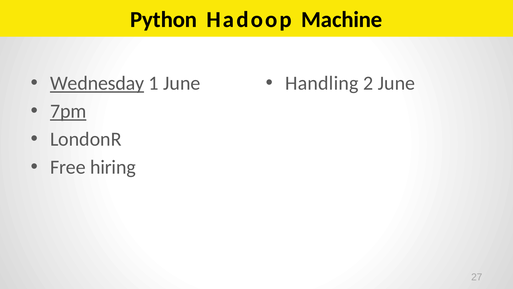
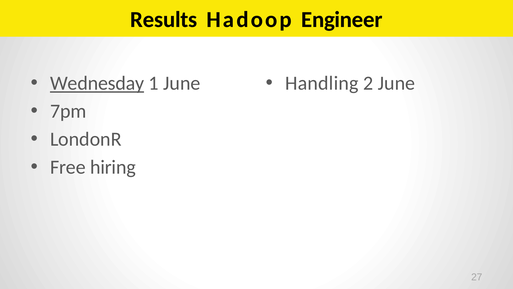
Python: Python -> Results (164, 20)
Machine: Machine -> Engineer (342, 20)
7pm underline: present -> none (68, 111)
